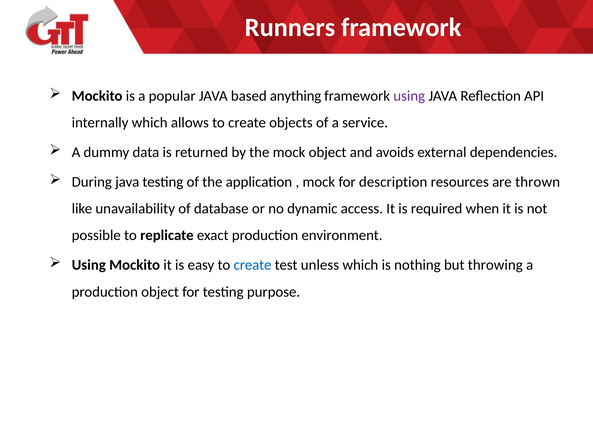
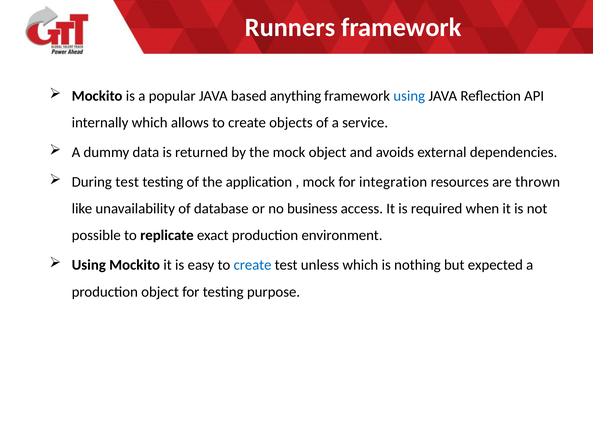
using colour: purple -> blue (409, 96)
During java: java -> test (127, 182)
description: description -> integration (393, 182)
dynamic: dynamic -> business (312, 209)
throwing: throwing -> expected (495, 265)
